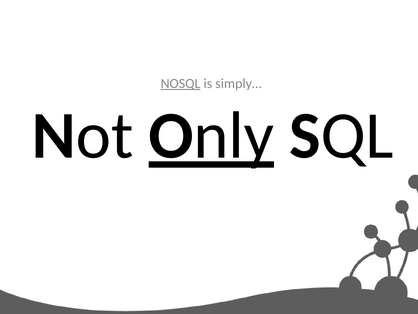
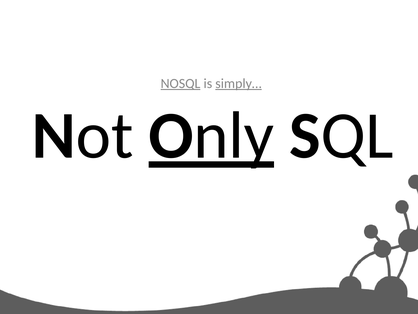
simply… underline: none -> present (238, 83)
